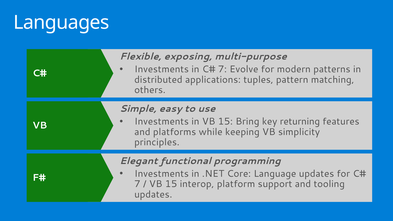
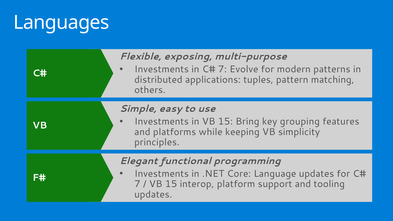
returning: returning -> grouping (300, 122)
